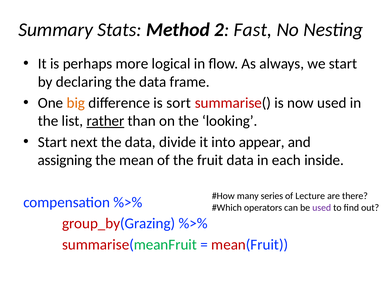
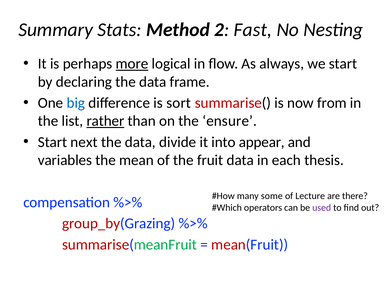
more underline: none -> present (132, 64)
big colour: orange -> blue (76, 103)
now used: used -> from (332, 103)
looking: looking -> ensure (230, 121)
assigning: assigning -> variables (65, 160)
inside: inside -> thesis (324, 160)
series: series -> some (272, 196)
